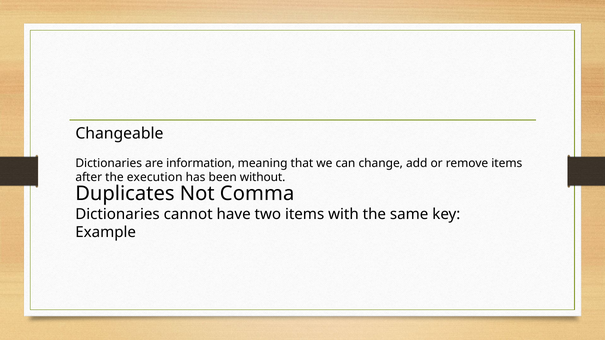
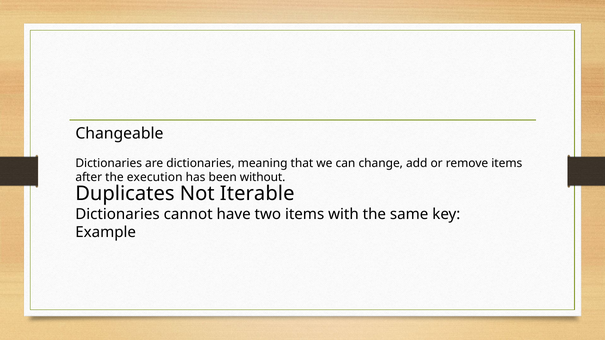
are information: information -> dictionaries (200, 163)
Comma: Comma -> Iterable (257, 194)
